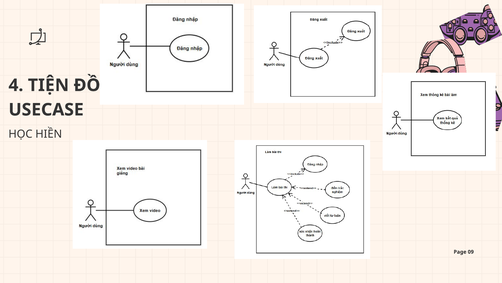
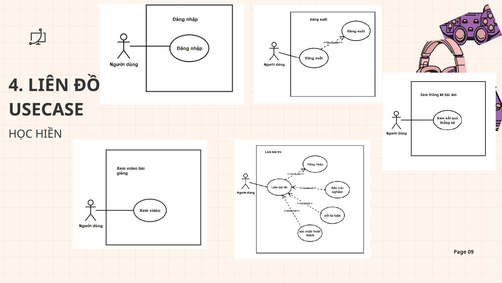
TIỆN: TIỆN -> LIÊN (48, 85)
